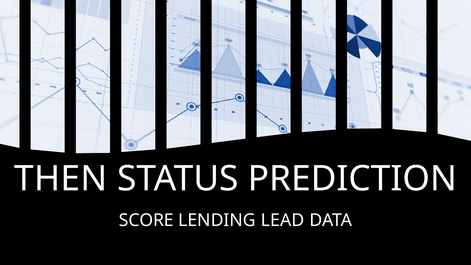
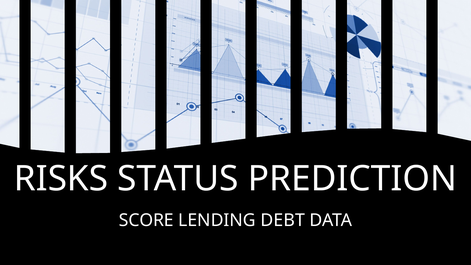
THEN: THEN -> RISKS (61, 179)
LEAD: LEAD -> DEBT (283, 220)
